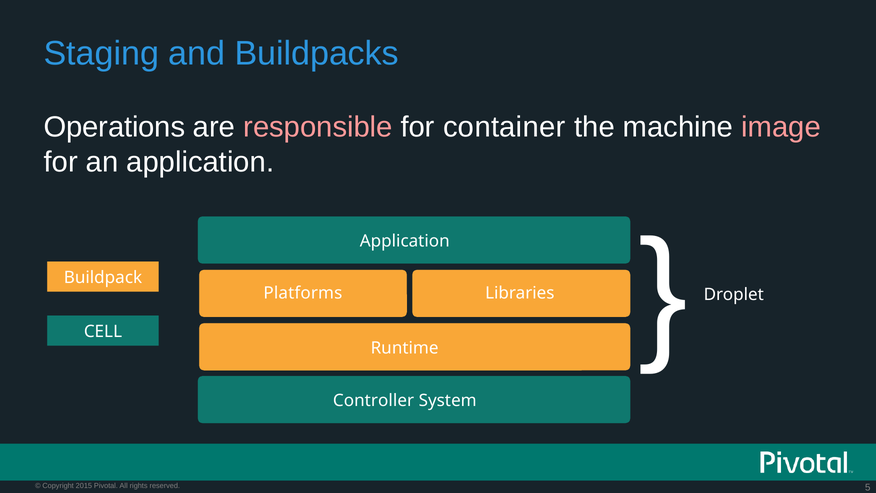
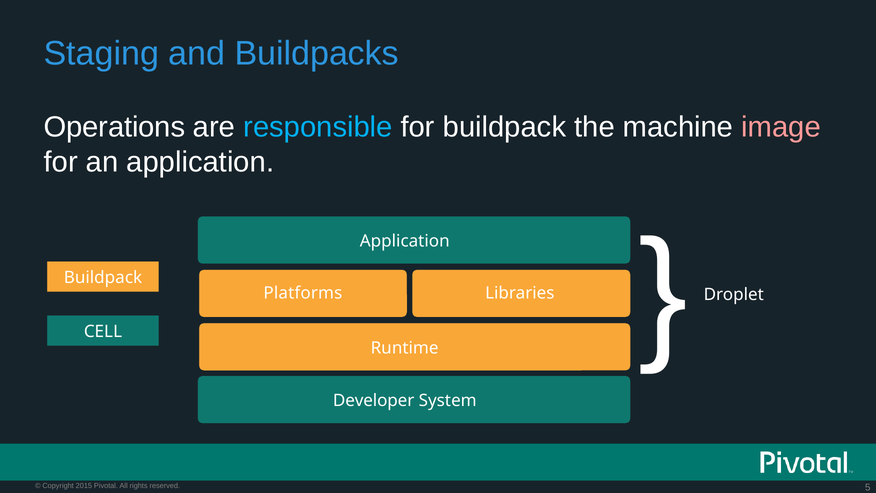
responsible colour: pink -> light blue (318, 127)
for container: container -> buildpack (504, 127)
Controller: Controller -> Developer (374, 401)
